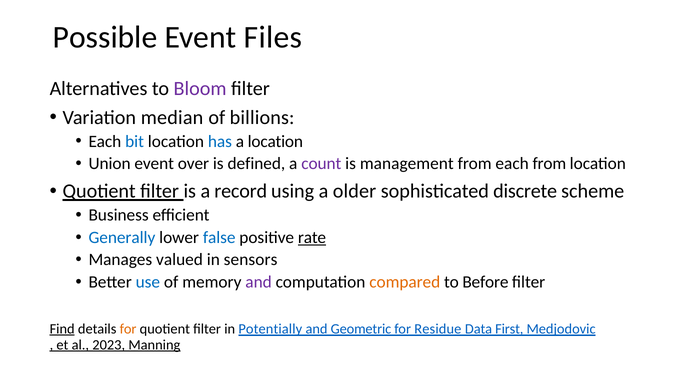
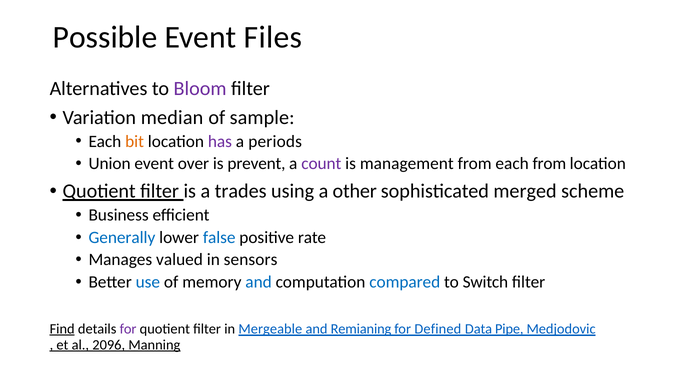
billions: billions -> sample (262, 117)
bit colour: blue -> orange (135, 141)
has colour: blue -> purple (220, 141)
a location: location -> periods (275, 141)
defined: defined -> prevent (256, 163)
record: record -> trades (241, 191)
older: older -> other (355, 191)
discrete: discrete -> merged (525, 191)
rate underline: present -> none (312, 237)
and colour: purple -> blue (259, 282)
compared colour: orange -> blue (405, 282)
Before: Before -> Switch (485, 282)
for colour: orange -> purple (128, 329)
Potentially: Potentially -> Mergeable (270, 329)
Geometric: Geometric -> Remianing (361, 329)
Residue: Residue -> Defined (438, 329)
First: First -> Pipe (509, 329)
2023: 2023 -> 2096 (109, 344)
